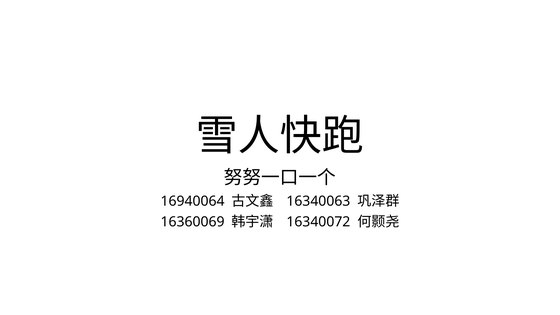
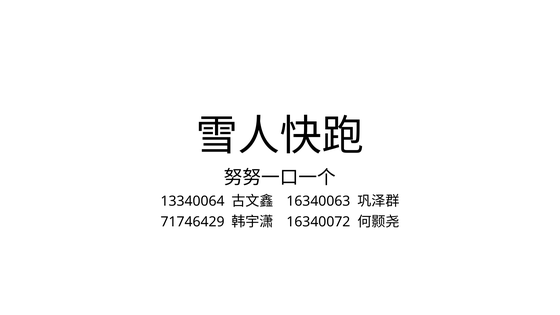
16940064: 16940064 -> 13340064 (193, 201)
16360069: 16360069 -> 71746429 (193, 222)
